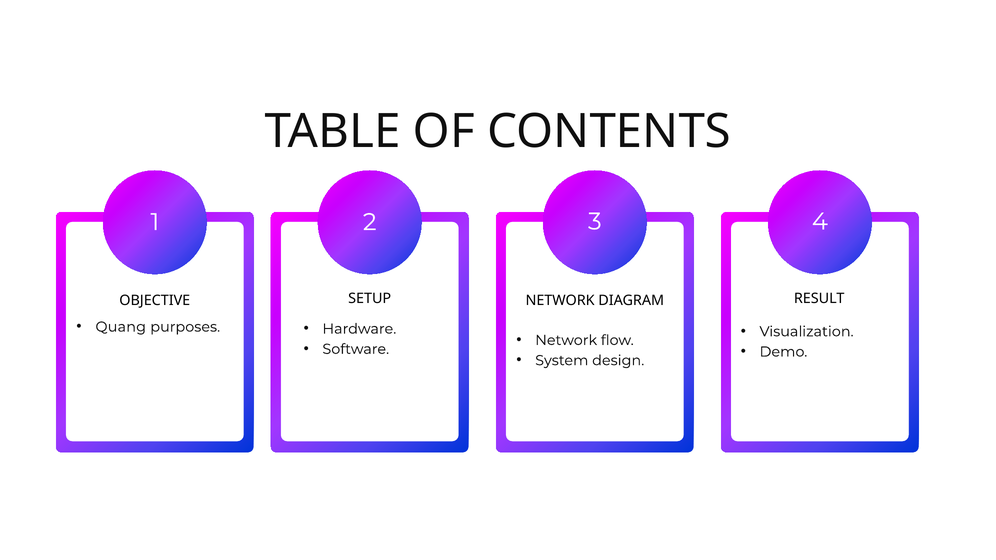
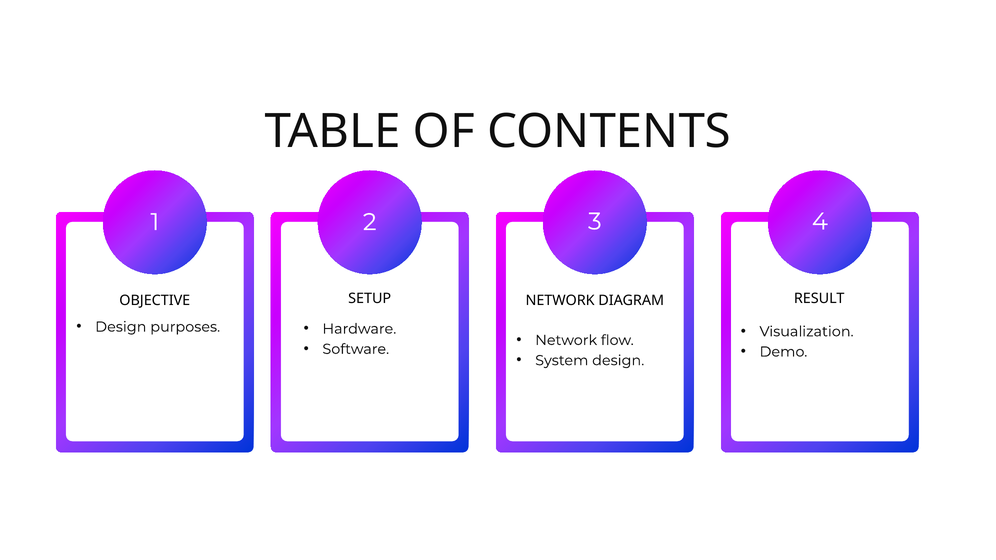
Quang: Quang -> Design (121, 327)
